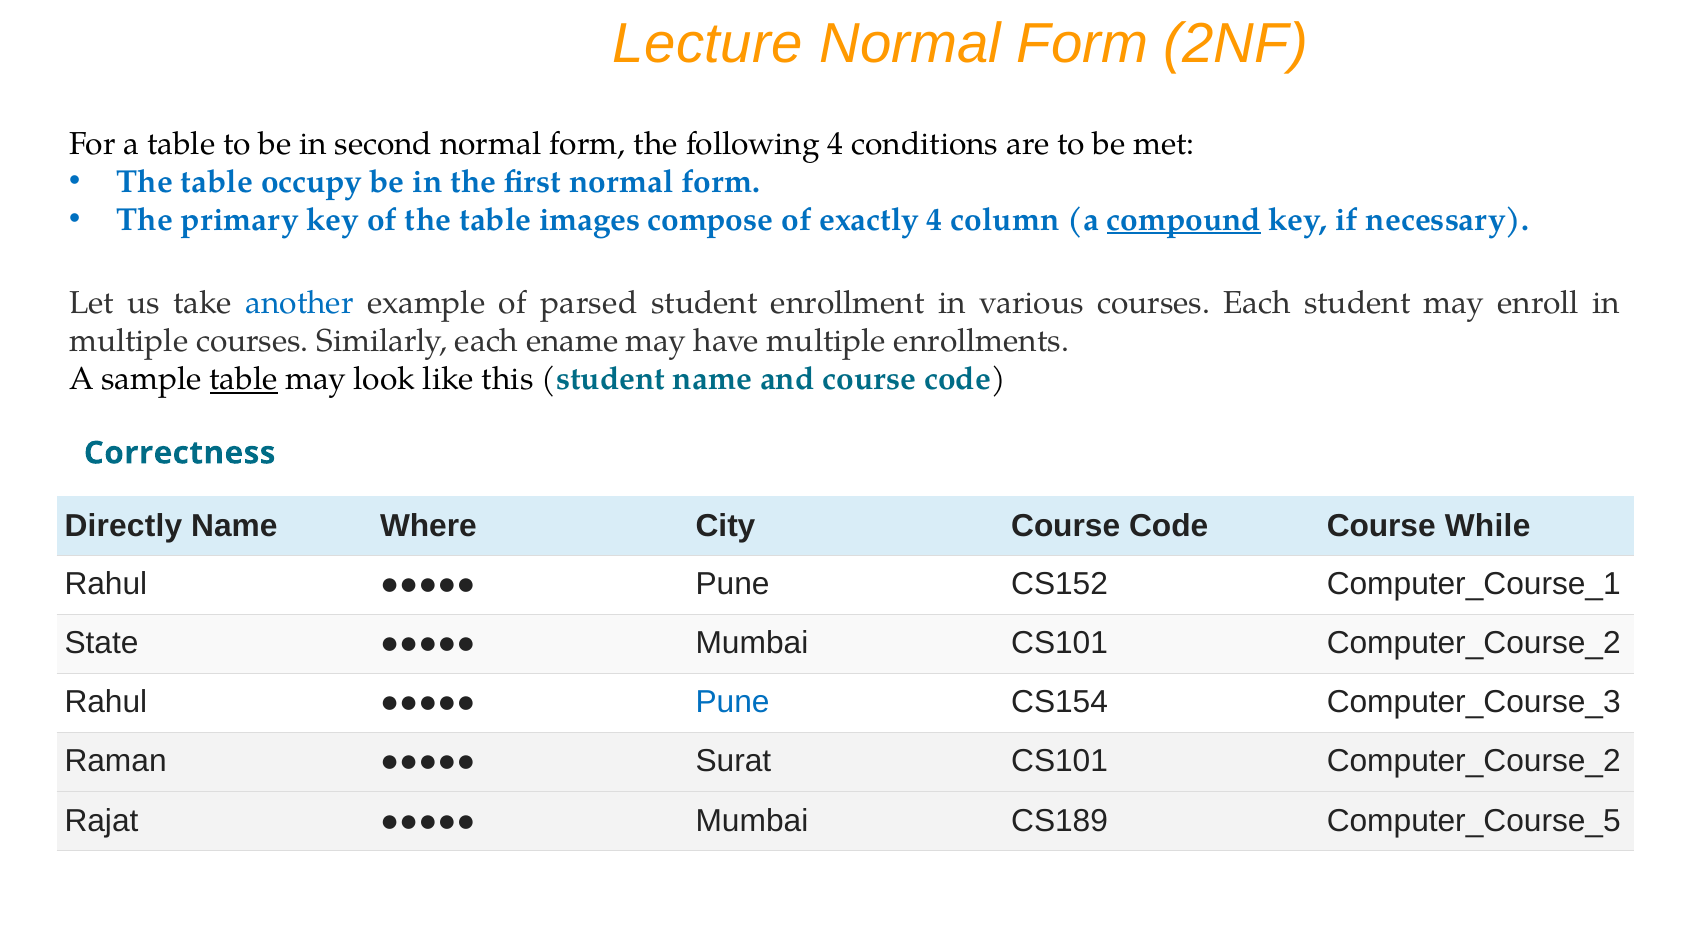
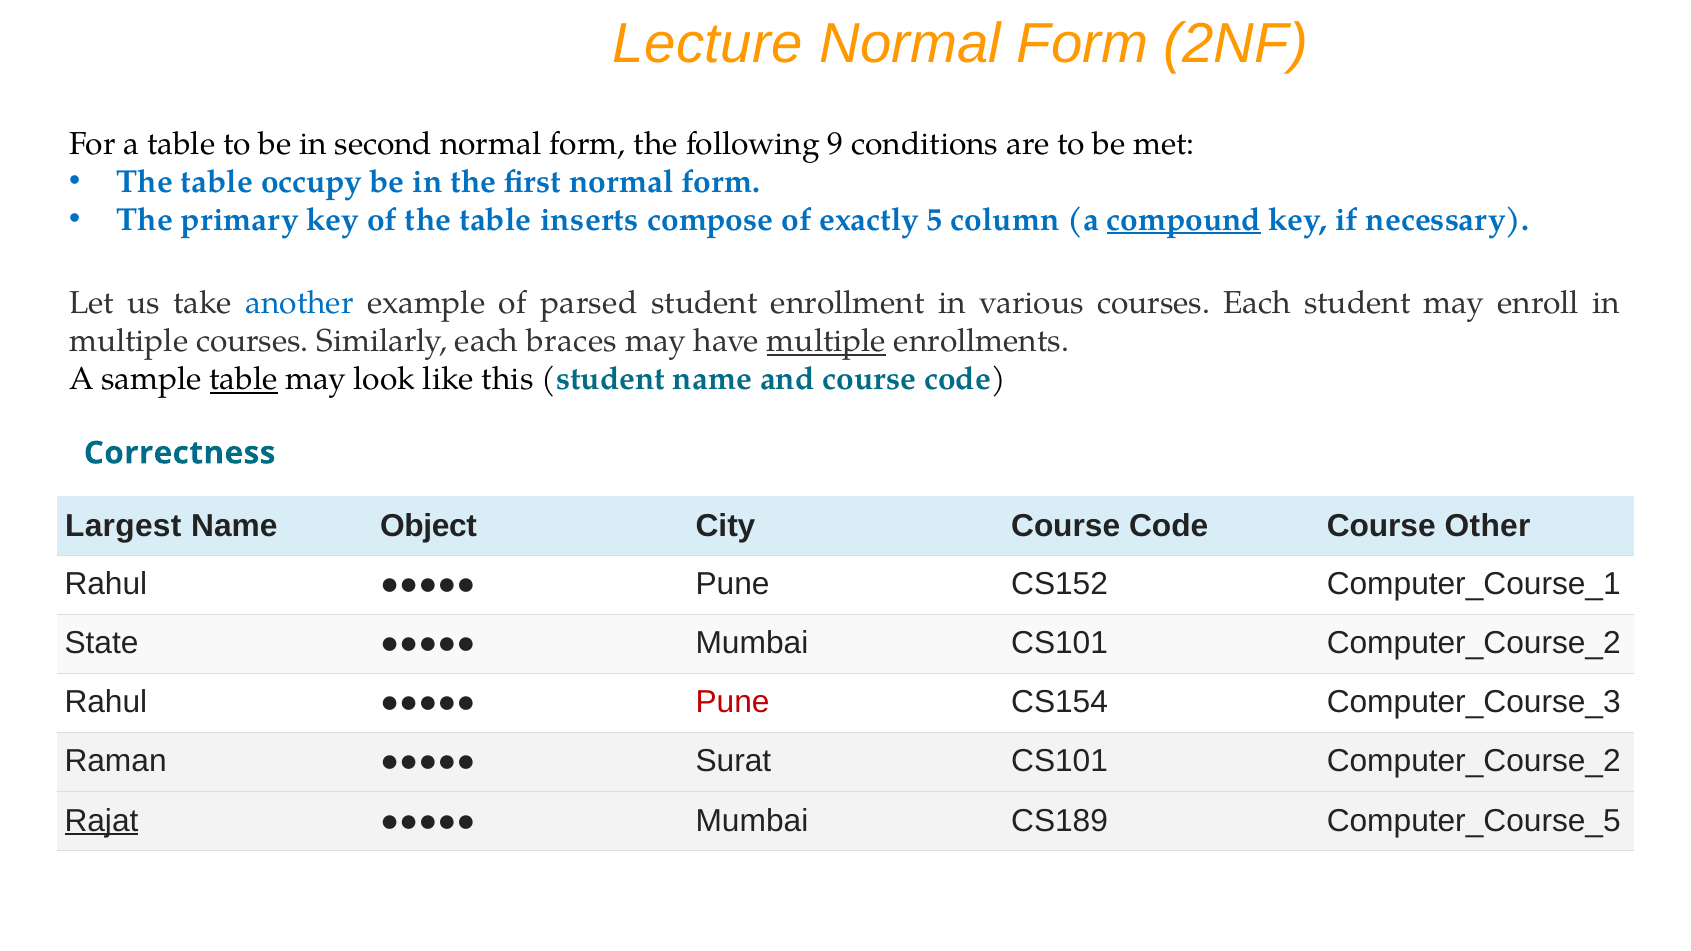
following 4: 4 -> 9 (836, 144)
images: images -> inserts (589, 220)
exactly 4: 4 -> 5 (935, 220)
ename: ename -> braces (572, 341)
multiple underline: none -> present (826, 341)
Directly: Directly -> Largest (123, 526)
Where: Where -> Object (429, 526)
While: While -> Other (1488, 526)
Pune colour: blue -> red (733, 702)
Rajat underline: none -> present (101, 821)
